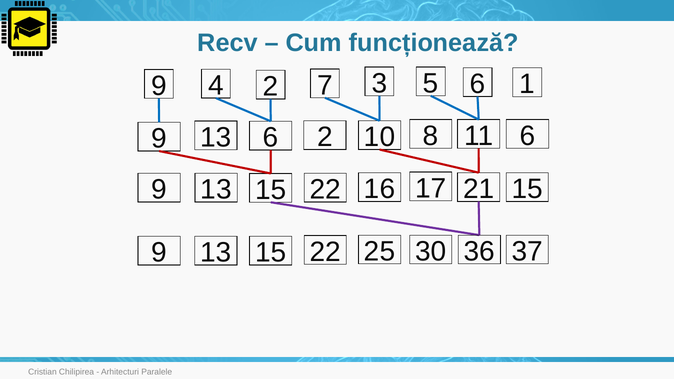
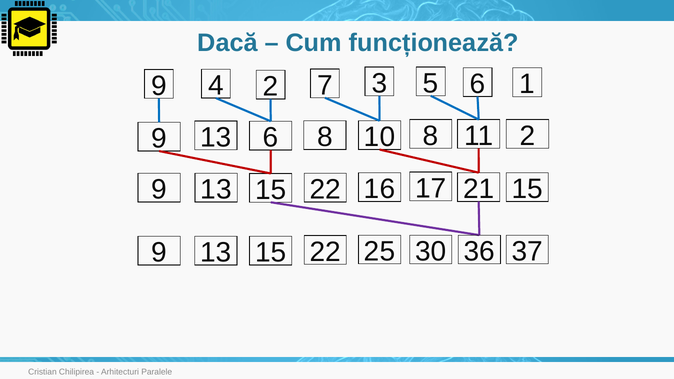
Recv: Recv -> Dacă (227, 43)
2: 2 -> 8 (325, 137)
6: 6 -> 2 (527, 136)
